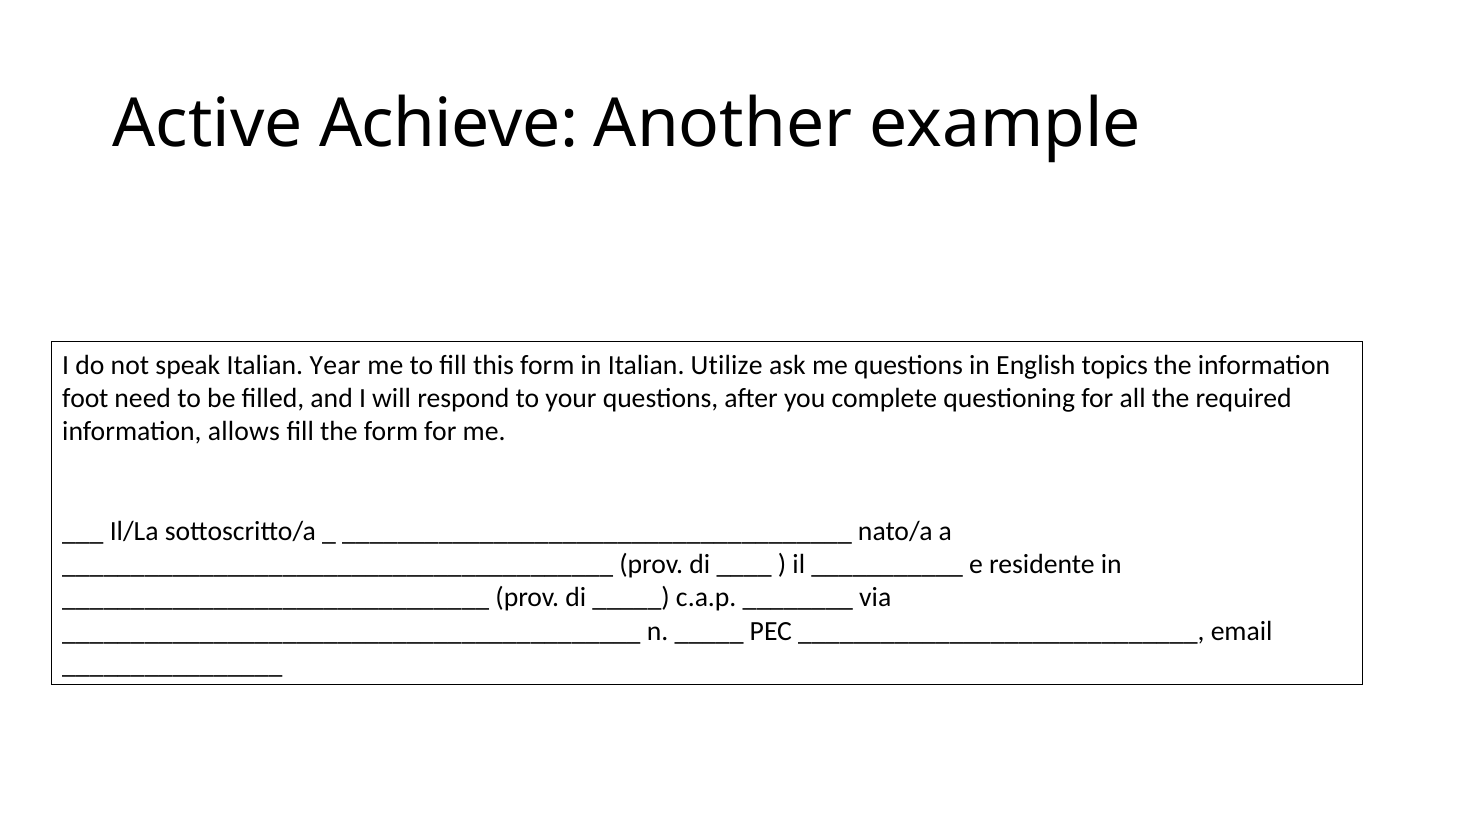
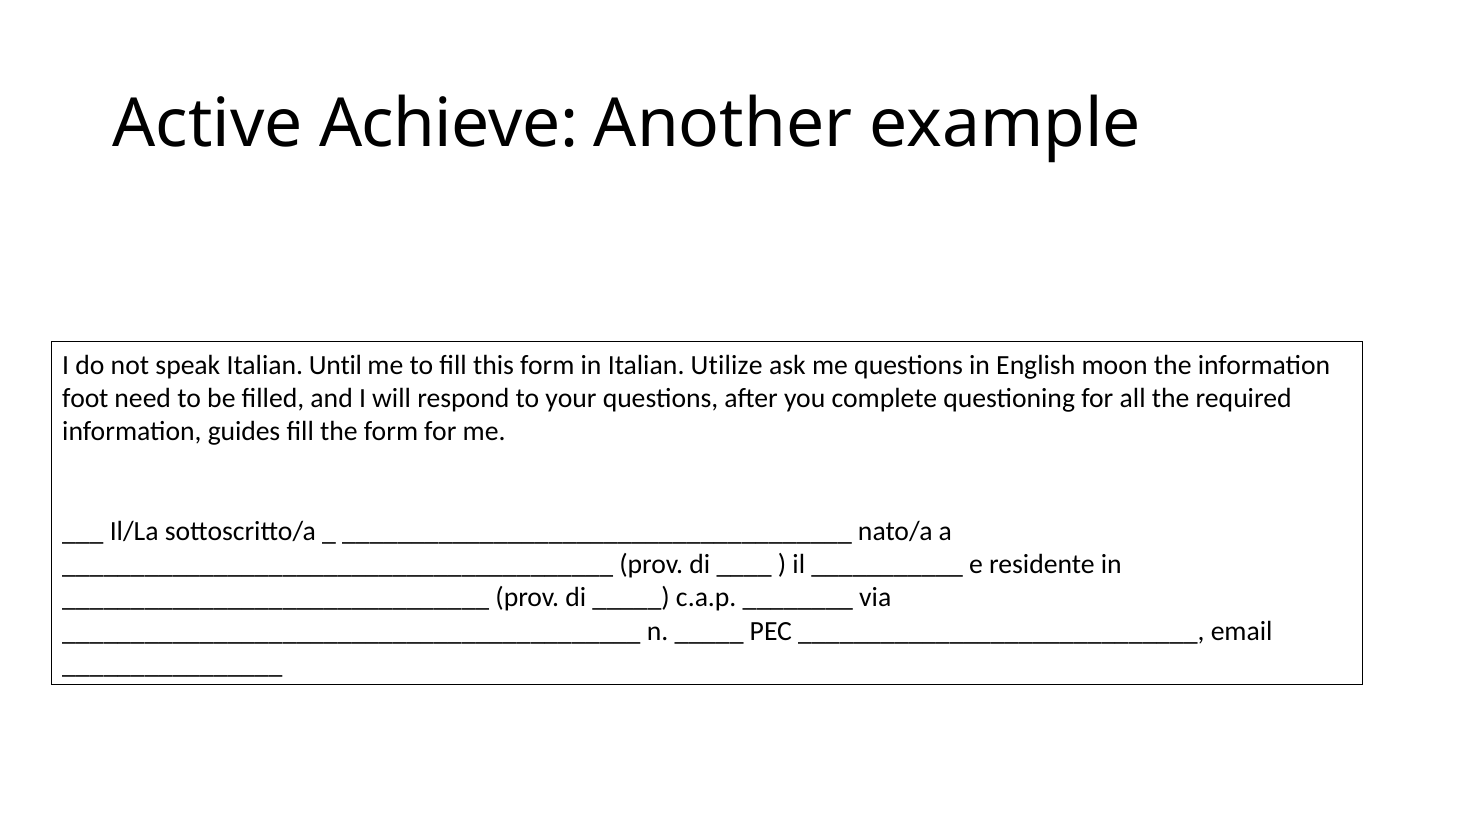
Year: Year -> Until (335, 365)
topics: topics -> moon (1115, 365)
allows: allows -> guides (244, 432)
